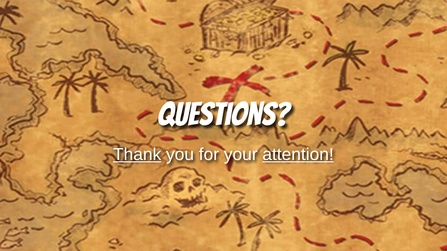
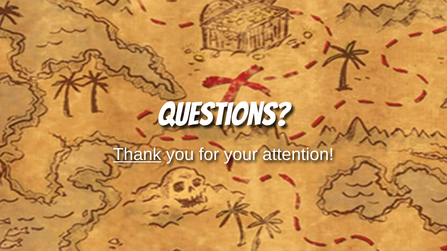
attention underline: present -> none (298, 155)
